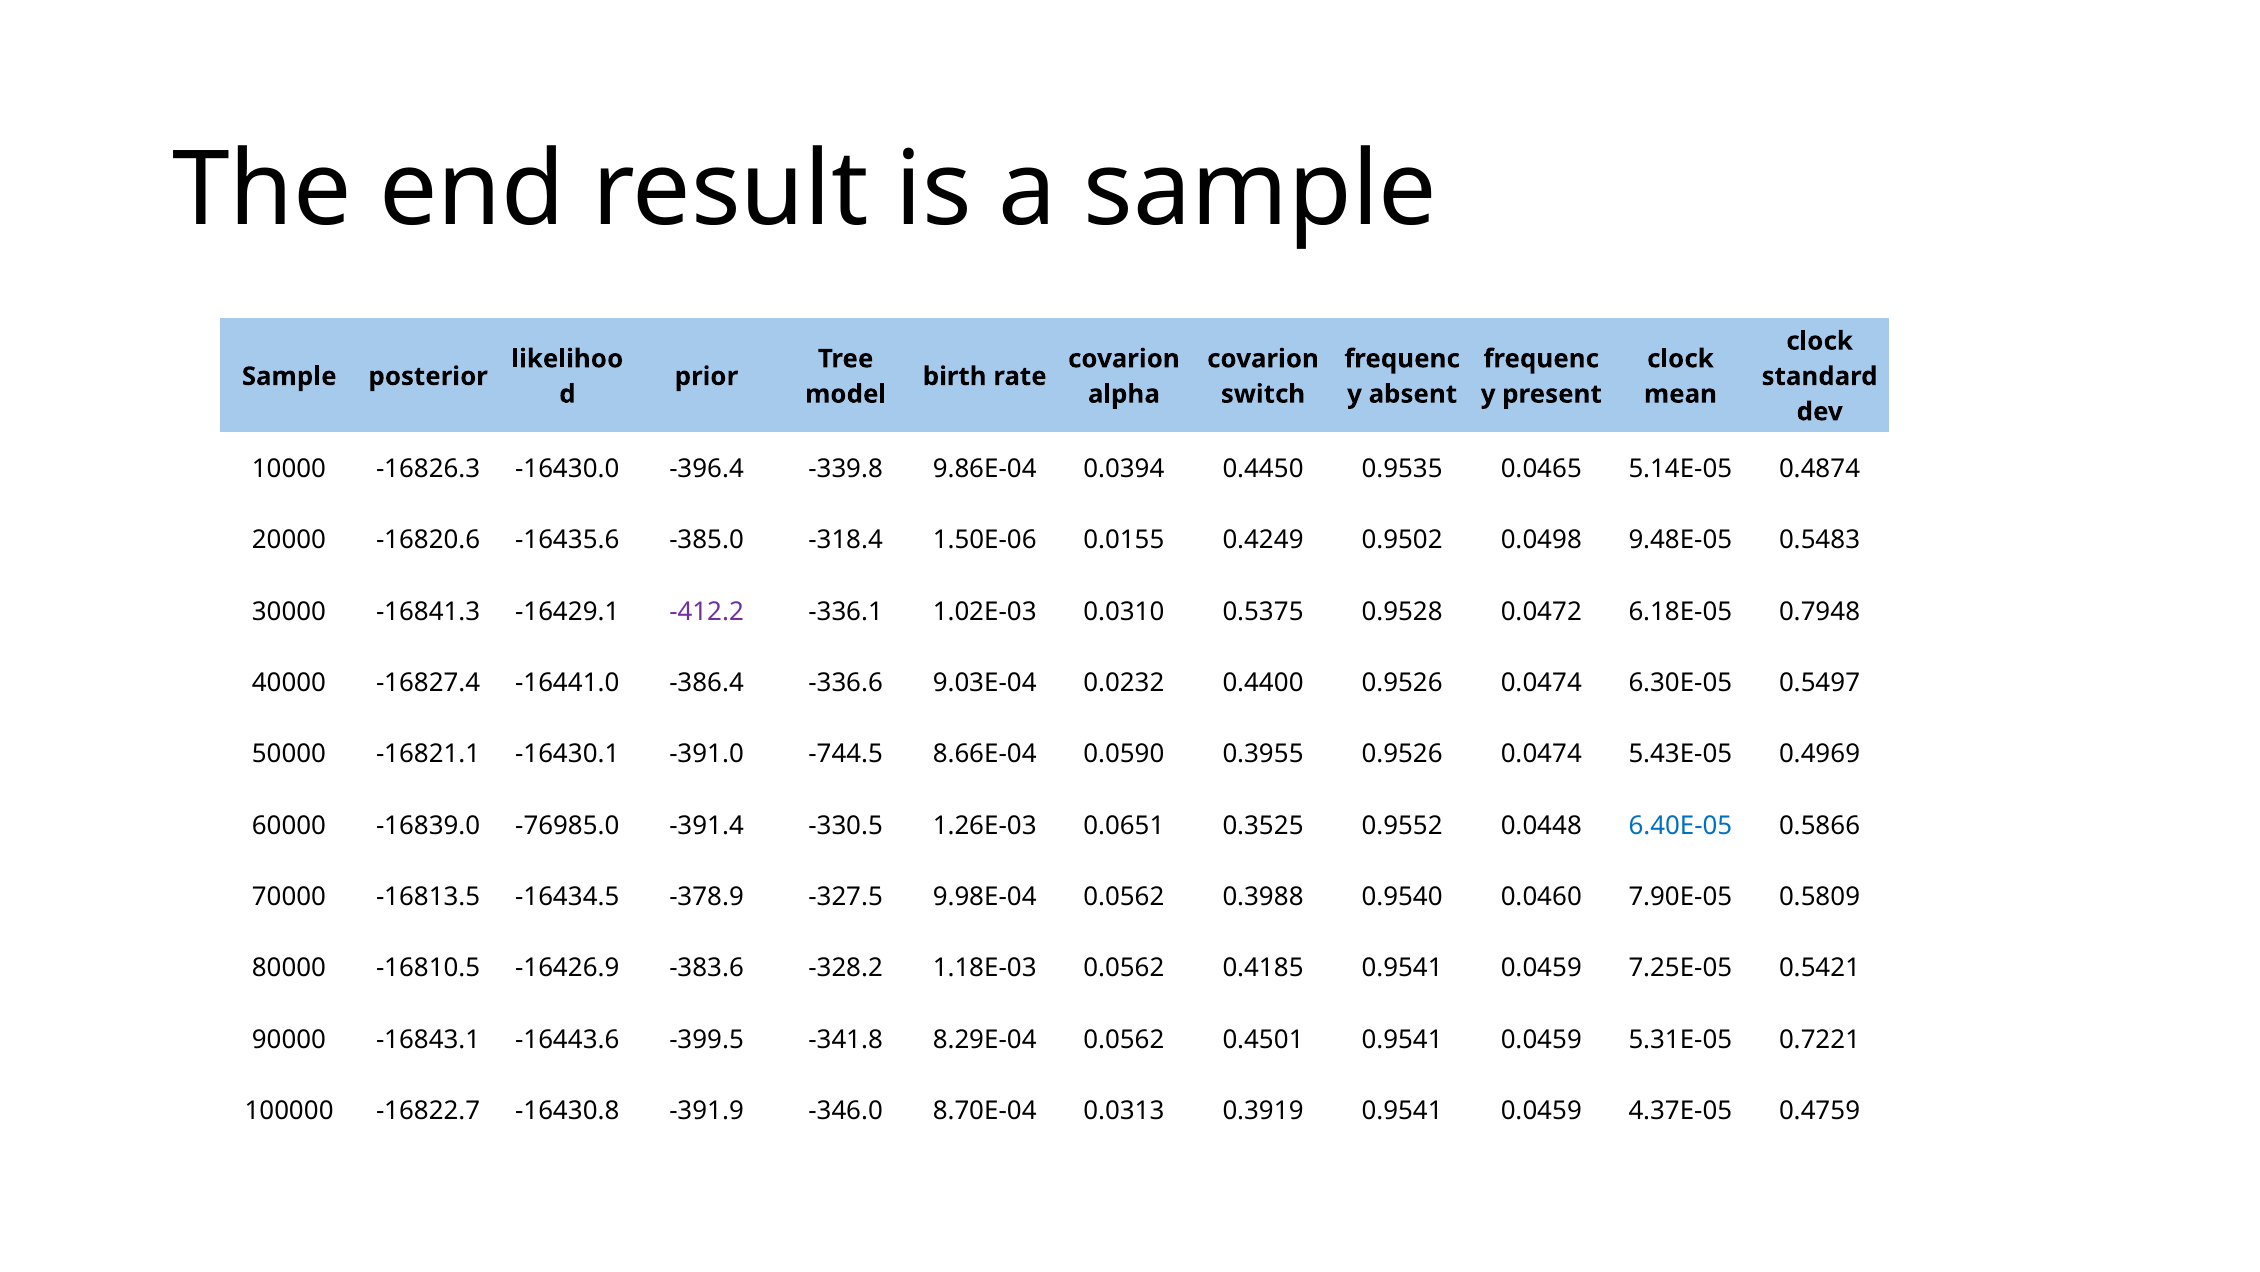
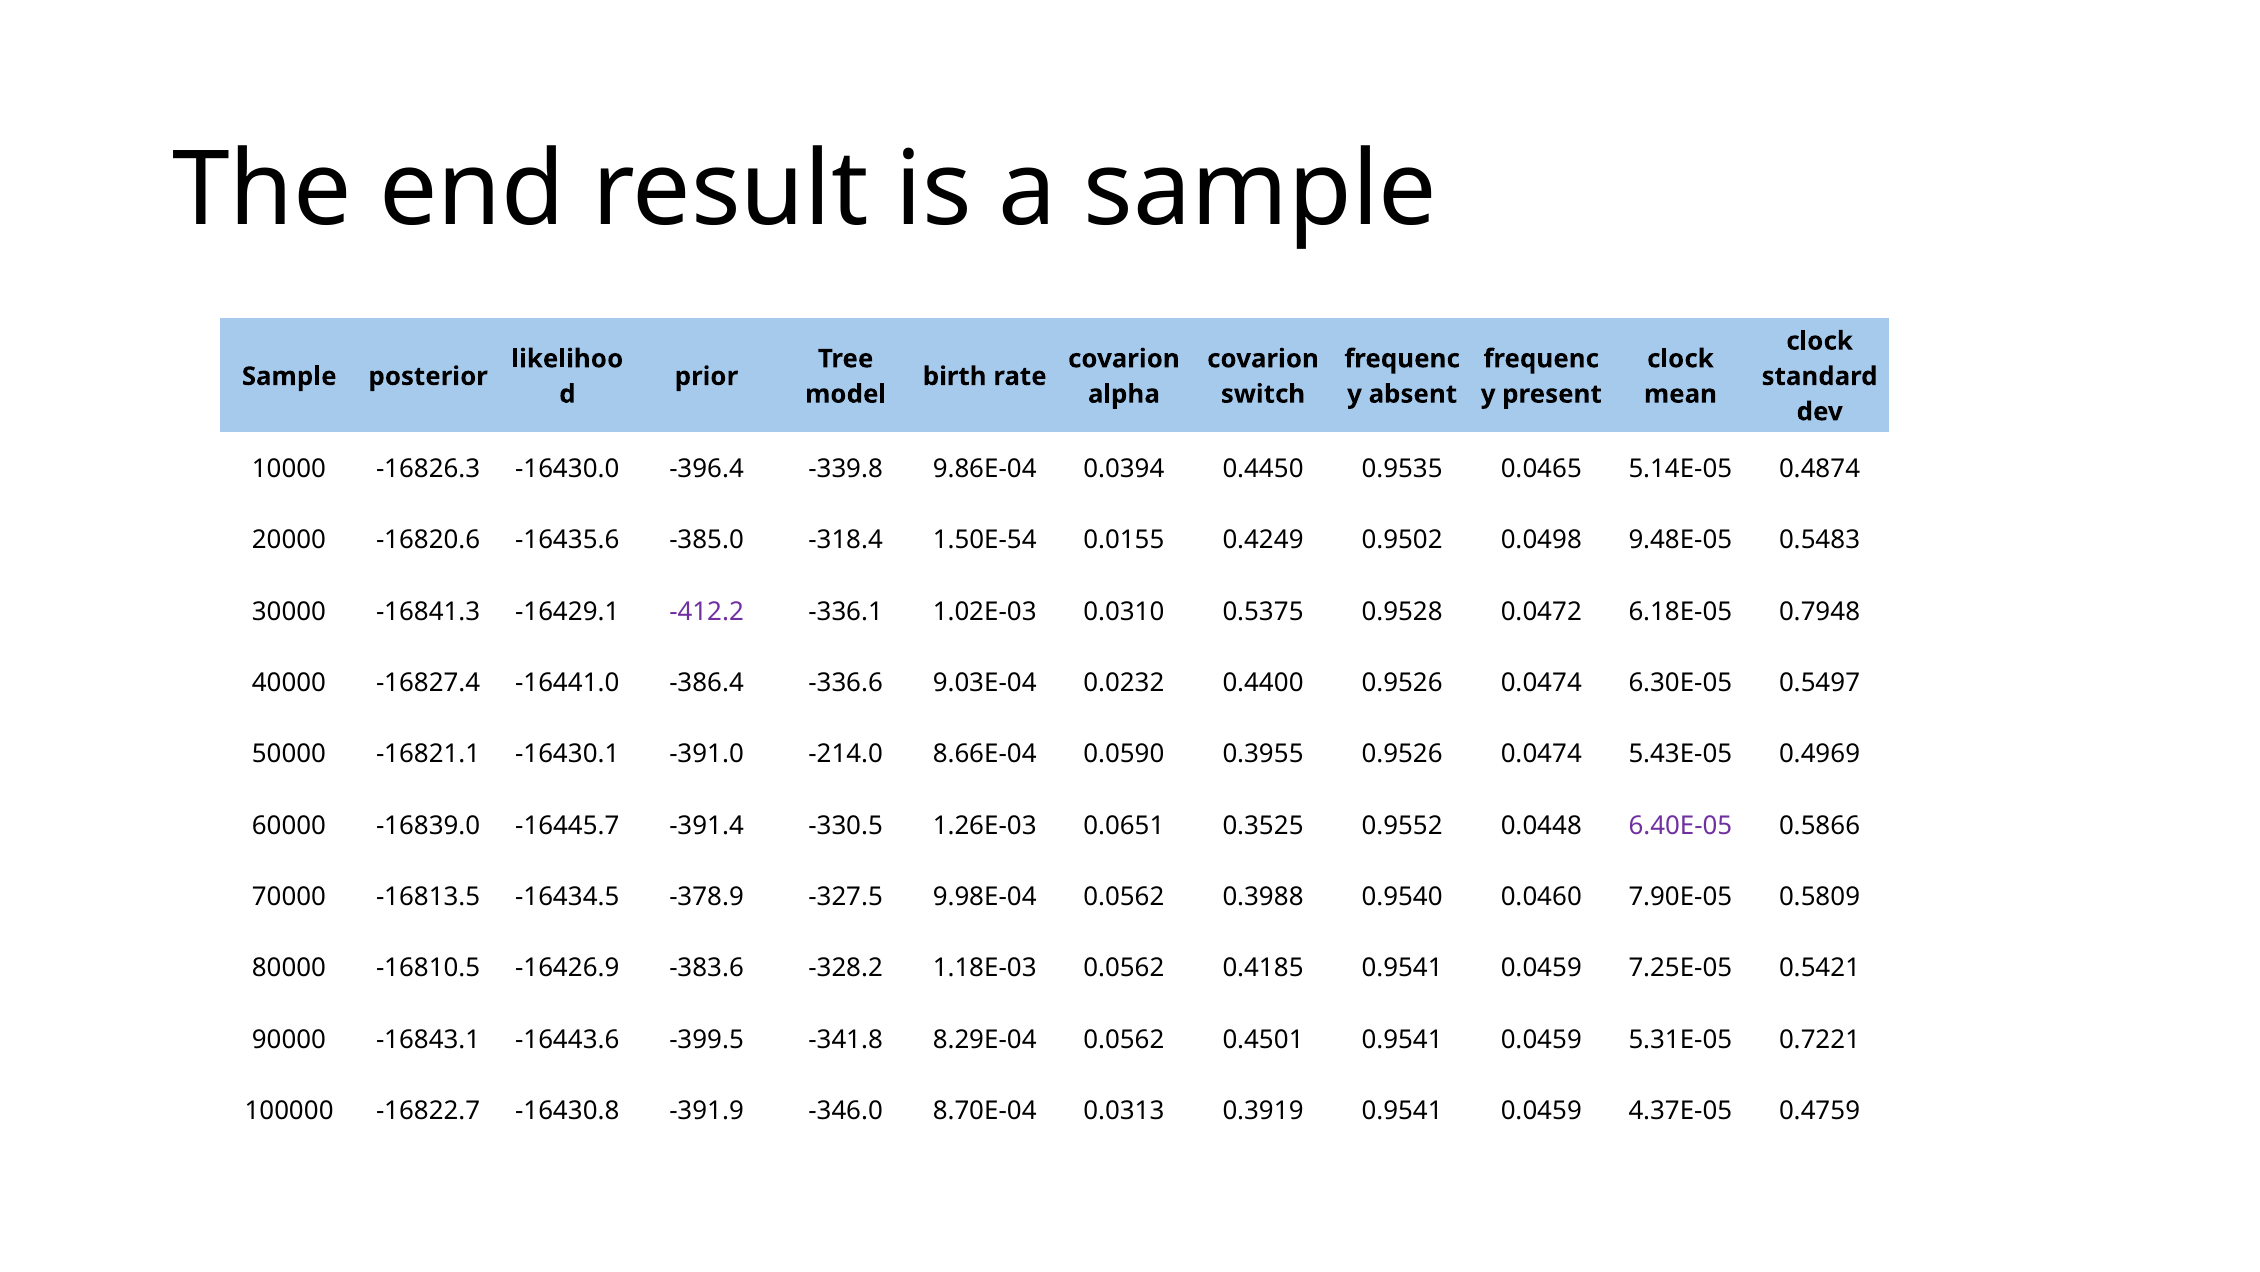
1.50E-06: 1.50E-06 -> 1.50E-54 (985, 540)
-744.5: -744.5 -> -214.0 (846, 754)
-76985.0: -76985.0 -> -16445.7 (567, 825)
6.40E-05 colour: blue -> purple (1680, 825)
